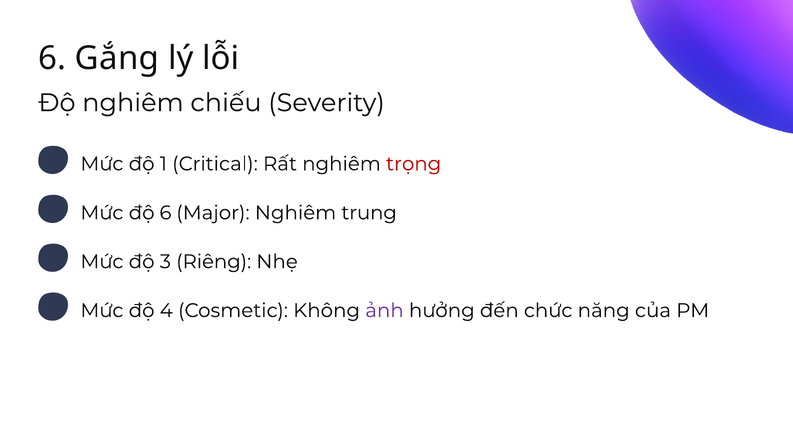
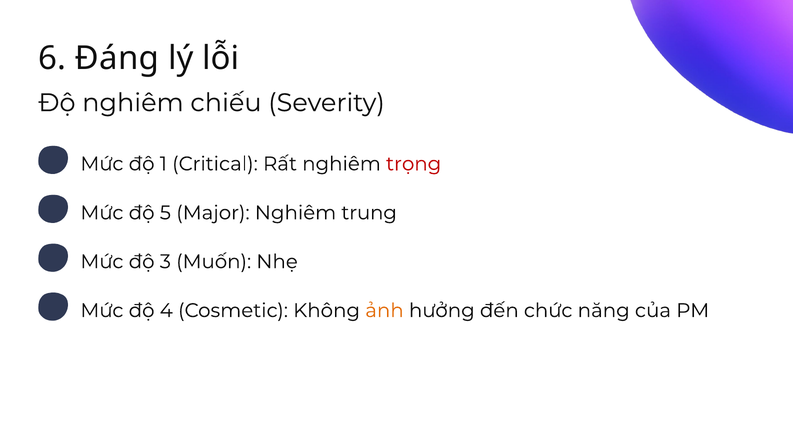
Gắng: Gắng -> Đáng (117, 59)
độ 6: 6 -> 5 (165, 213)
Riêng: Riêng -> Muốn (214, 262)
ảnh colour: purple -> orange (384, 311)
